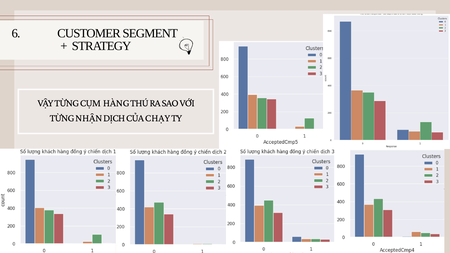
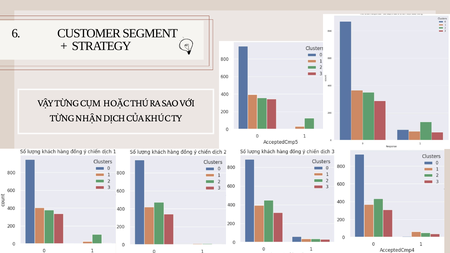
HÀNG: HÀNG -> HOẶC (116, 103)
CHẠY: CHẠY -> KHÚC (158, 118)
